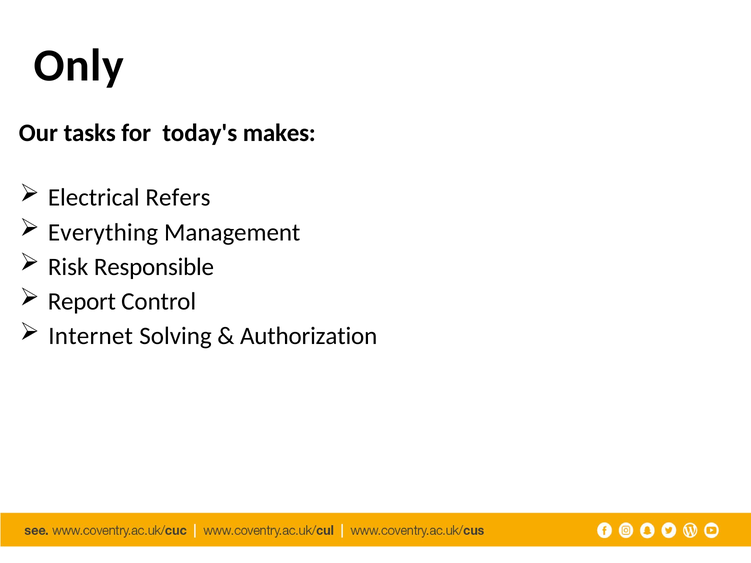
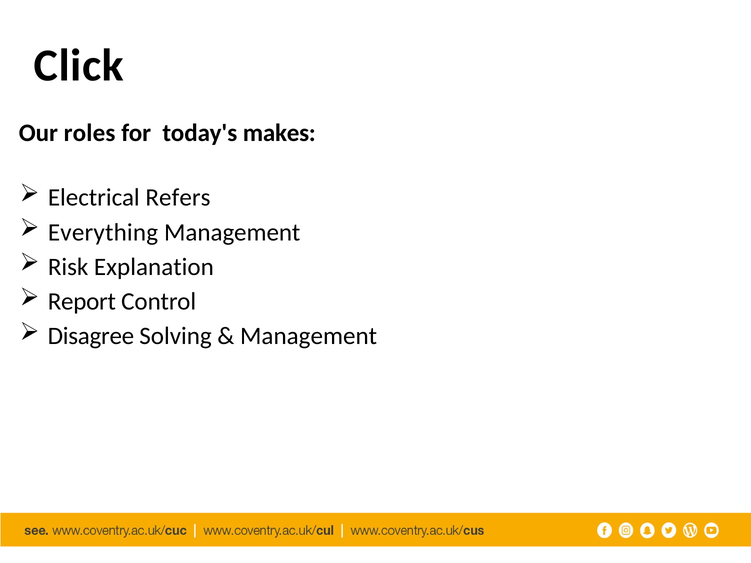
Only: Only -> Click (79, 66)
tasks: tasks -> roles (90, 133)
Responsible: Responsible -> Explanation (154, 267)
Internet: Internet -> Disagree (91, 336)
Authorization: Authorization -> Management (309, 336)
